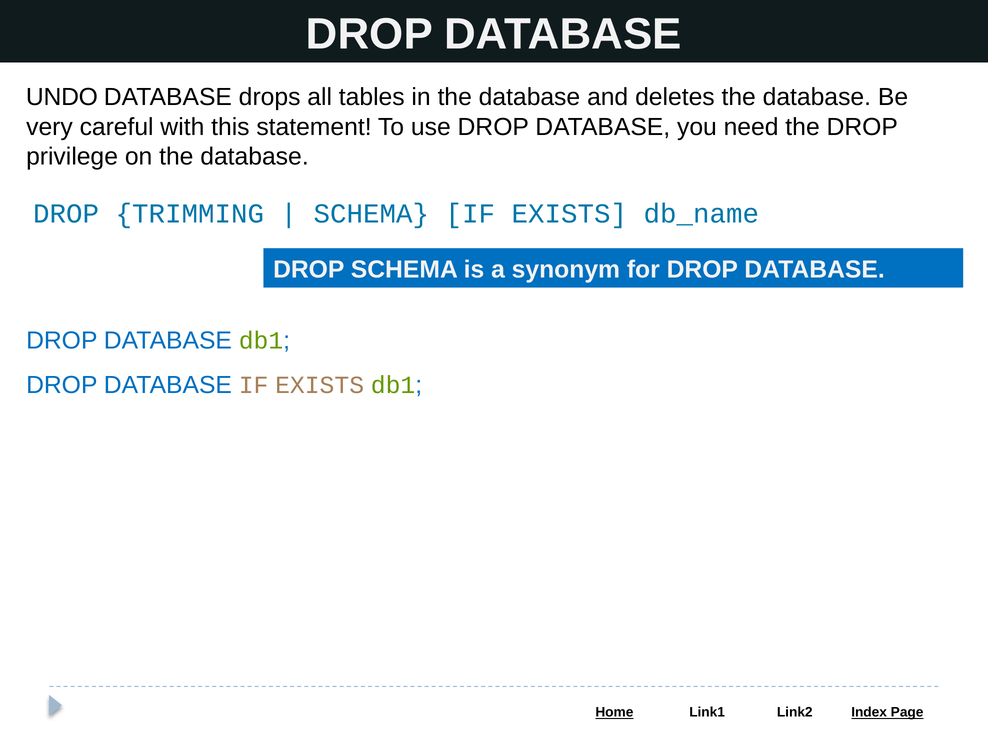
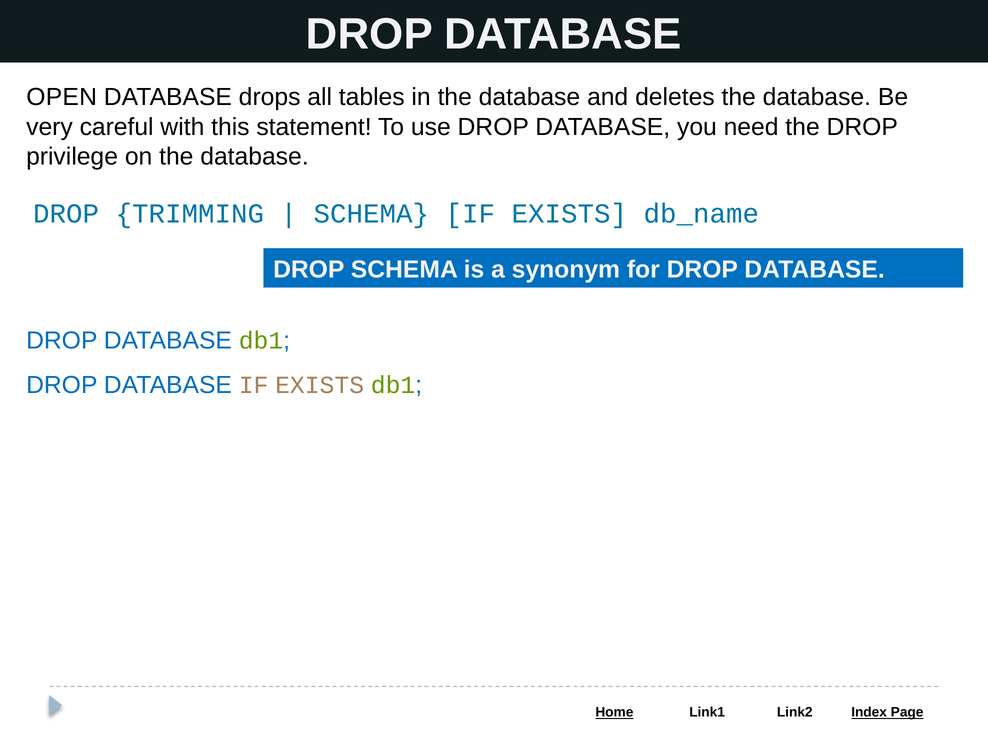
UNDO: UNDO -> OPEN (62, 97)
